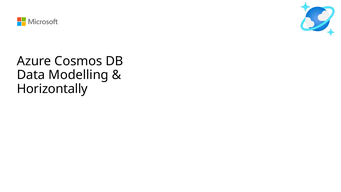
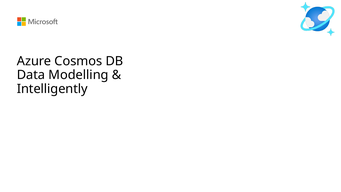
Horizontally: Horizontally -> Intelligently (52, 89)
